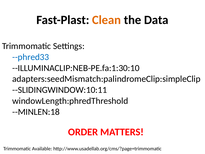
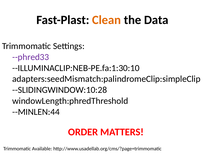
--phred33 colour: blue -> purple (31, 57)
--SLIDINGWINDOW:10:11: --SLIDINGWINDOW:10:11 -> --SLIDINGWINDOW:10:28 (60, 90)
--MINLEN:18: --MINLEN:18 -> --MINLEN:44 (36, 112)
